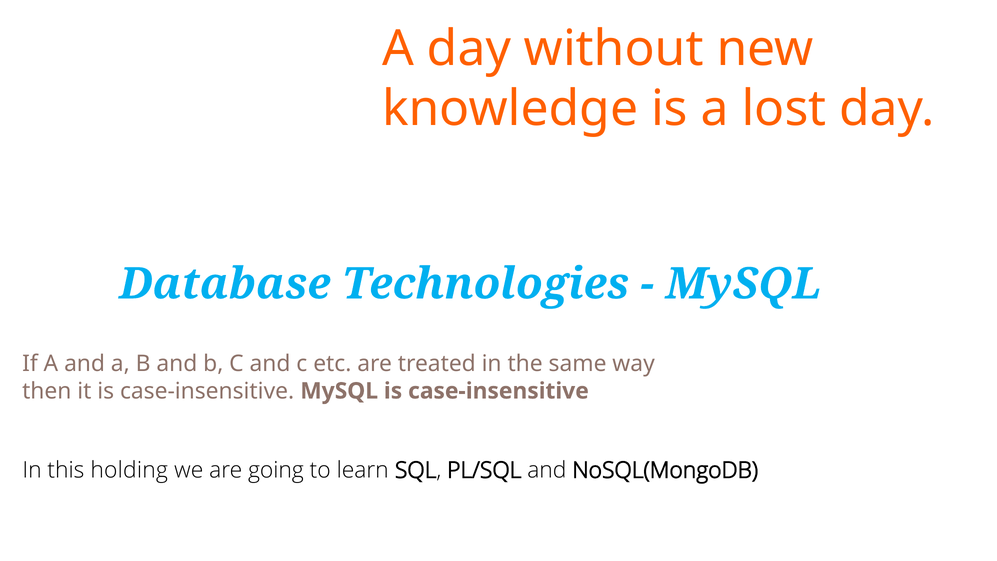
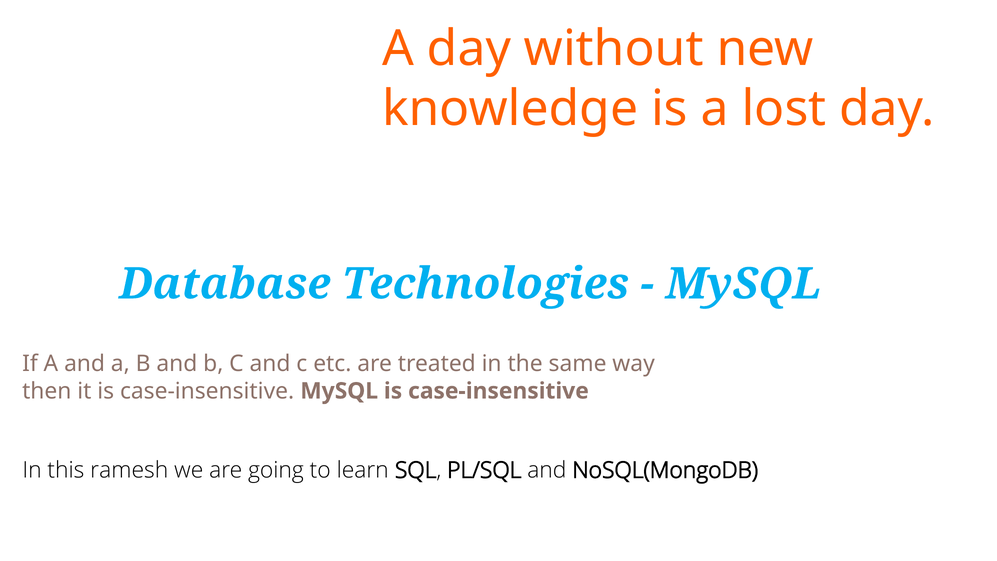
holding: holding -> ramesh (129, 470)
